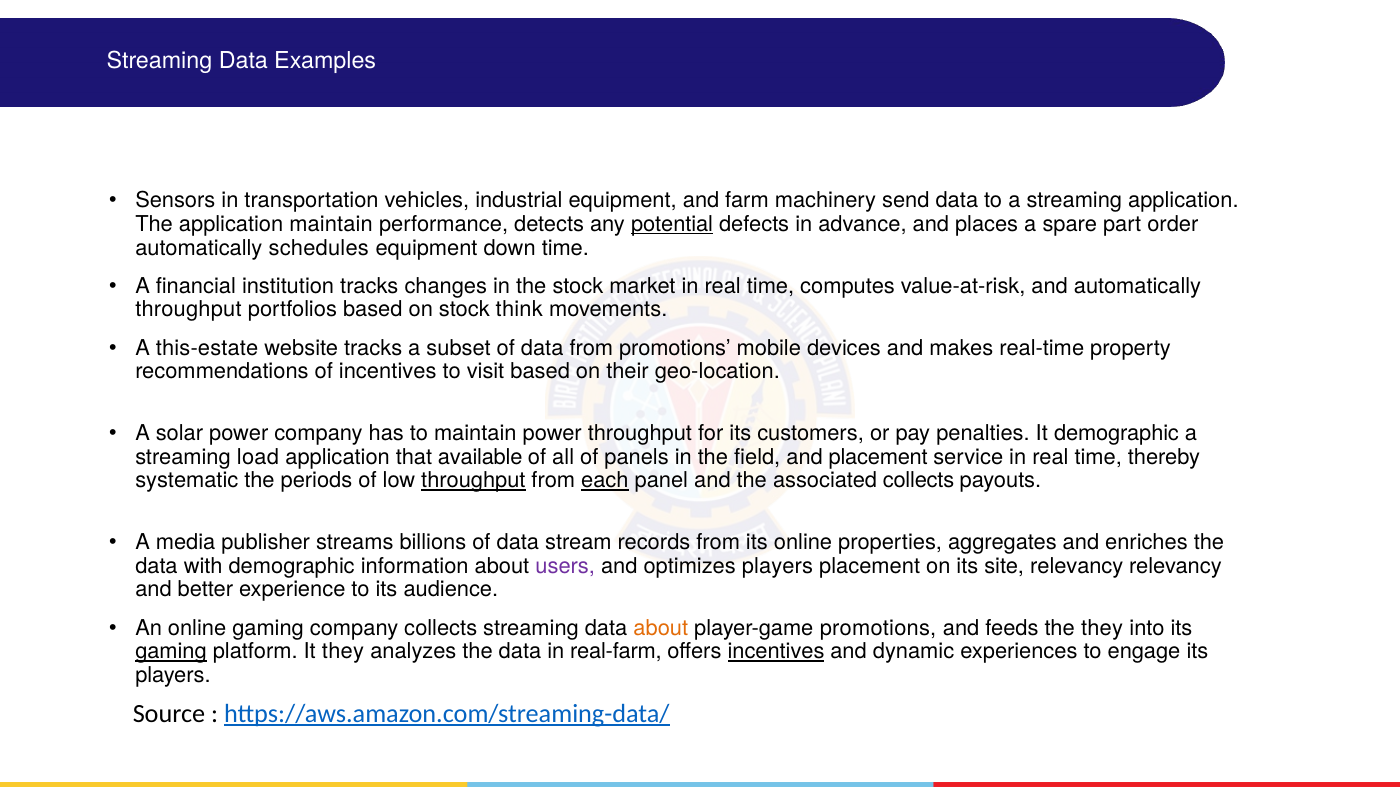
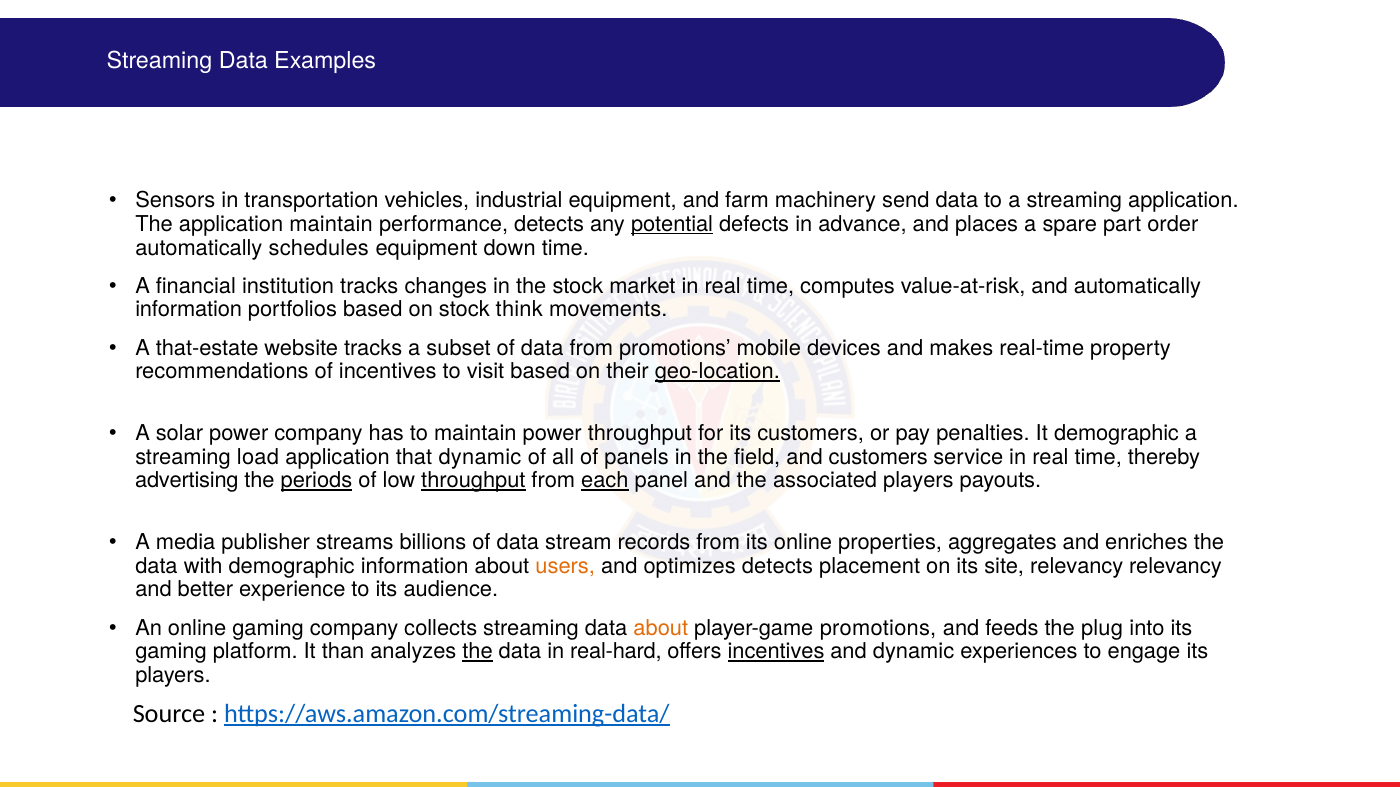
throughput: throughput -> information (189, 310)
this-estate: this-estate -> that-estate (207, 348)
geo-location underline: none -> present (717, 372)
that available: available -> dynamic (480, 457)
and placement: placement -> customers (878, 457)
systematic: systematic -> advertising (187, 481)
periods underline: none -> present (316, 481)
associated collects: collects -> players (918, 481)
users colour: purple -> orange (565, 566)
optimizes players: players -> detects (777, 566)
the they: they -> plug (1102, 628)
gaming underline: present -> none (171, 652)
It they: they -> than (343, 652)
the underline: none -> present (478, 652)
real-farm: real-farm -> real-hard (616, 652)
